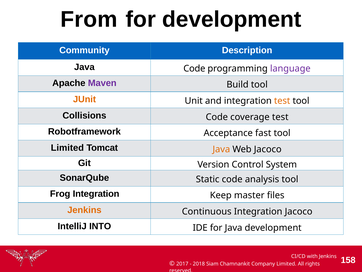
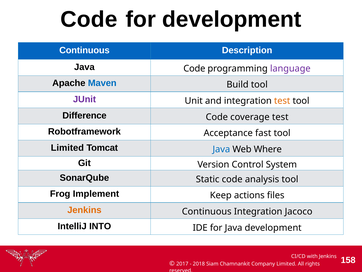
From: From -> Code (89, 19)
Community: Community -> Continuous (84, 50)
Maven colour: purple -> blue (102, 83)
JUnit colour: orange -> purple (84, 99)
Collisions: Collisions -> Difference (84, 115)
Java colour: orange -> blue (221, 149)
Web Jacoco: Jacoco -> Where (268, 149)
Frog Integration: Integration -> Implement (96, 193)
master: master -> actions (249, 195)
